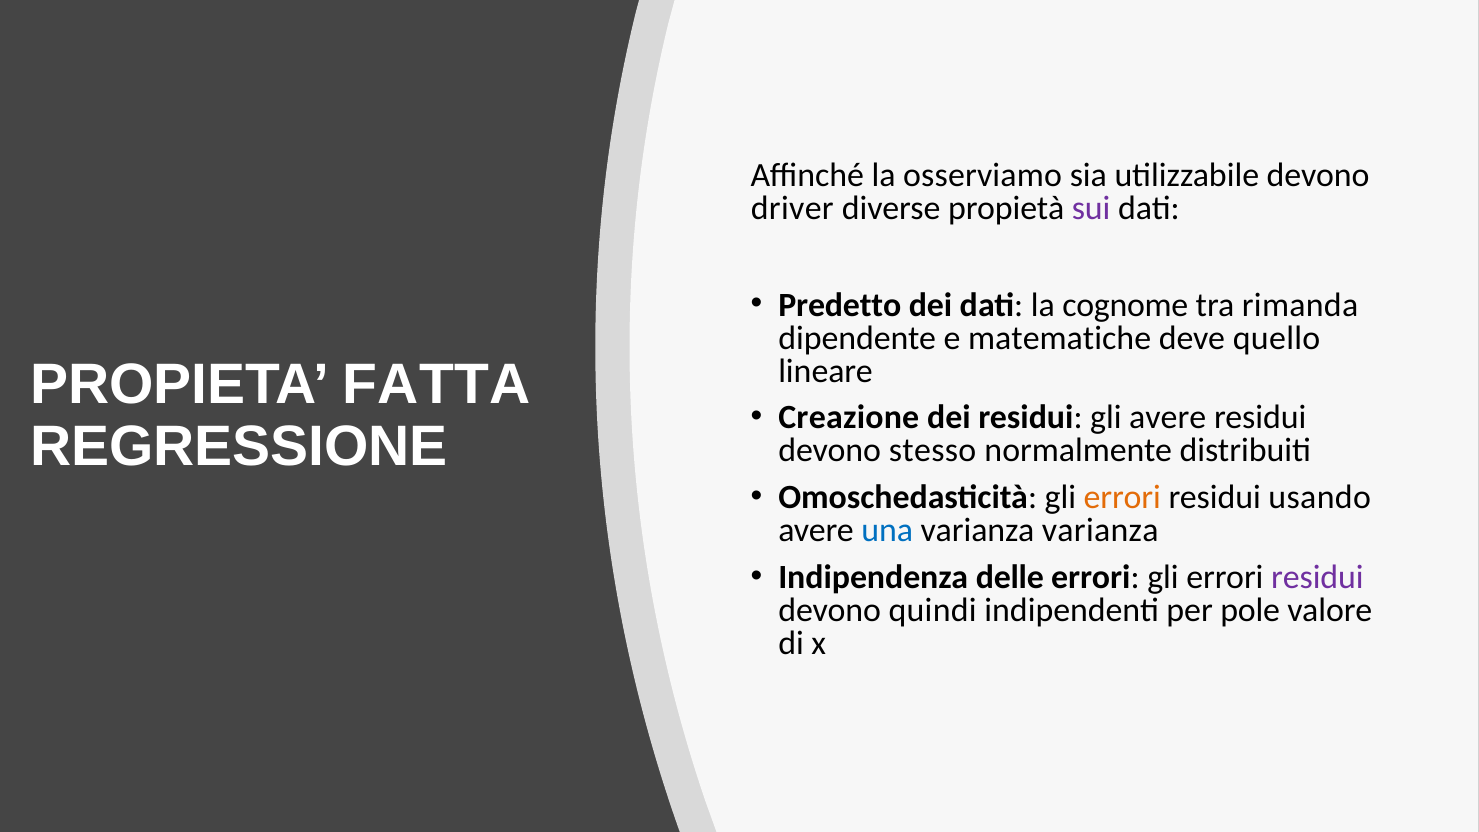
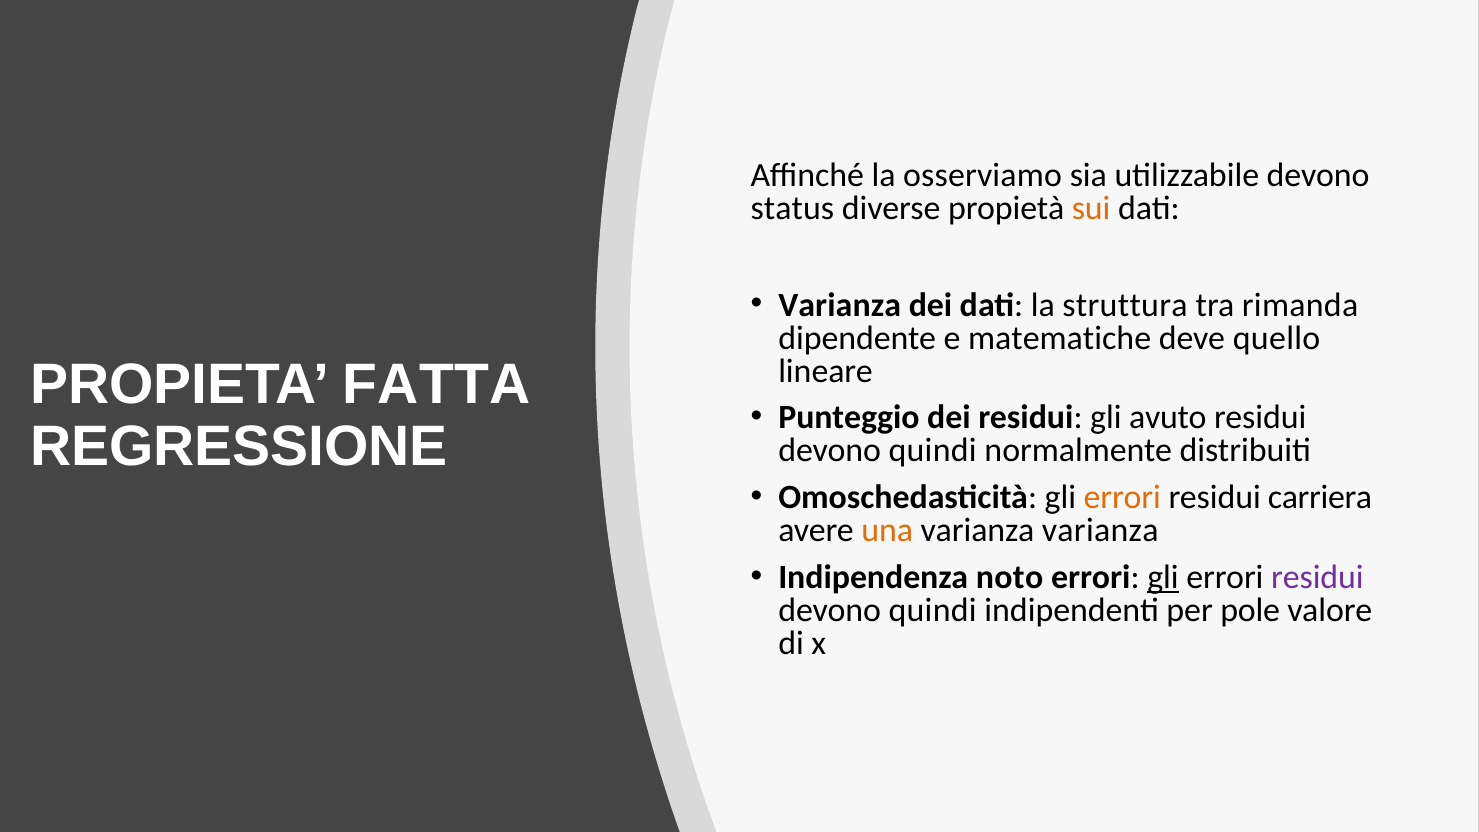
driver: driver -> status (792, 208)
sui colour: purple -> orange (1091, 208)
Predetto: Predetto -> Varianza (840, 305)
cognome: cognome -> struttura (1125, 305)
Creazione: Creazione -> Punteggio (849, 418)
gli avere: avere -> avuto (1168, 418)
stesso: stesso -> quindi (933, 451)
usando: usando -> carriera (1320, 497)
una colour: blue -> orange (887, 530)
delle: delle -> noto (1010, 577)
gli underline: none -> present (1163, 577)
